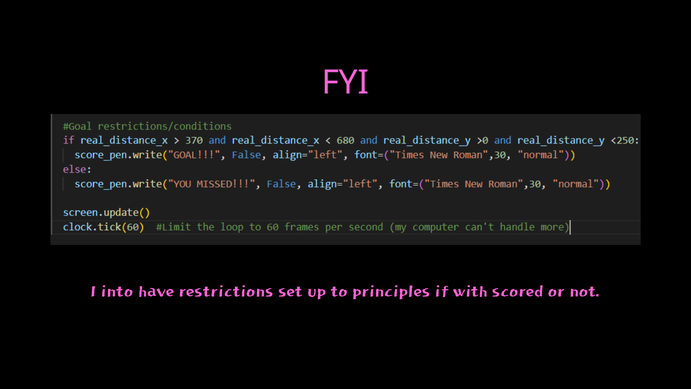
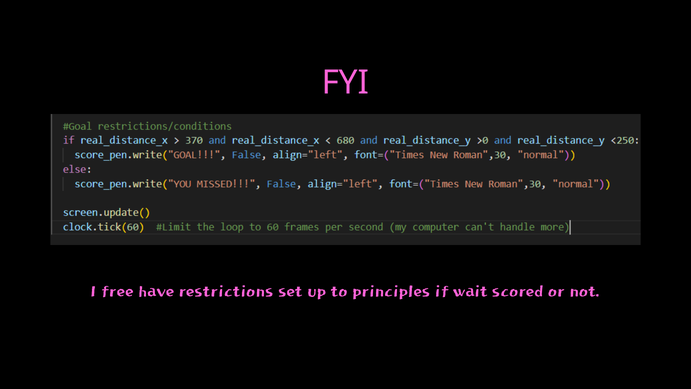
into: into -> free (117, 292)
with: with -> wait (470, 292)
